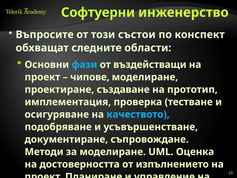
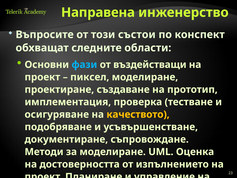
Софтуерни: Софтуерни -> Направена (98, 12)
чипове: чипове -> пиксел (90, 77)
качеството colour: light blue -> yellow (138, 114)
